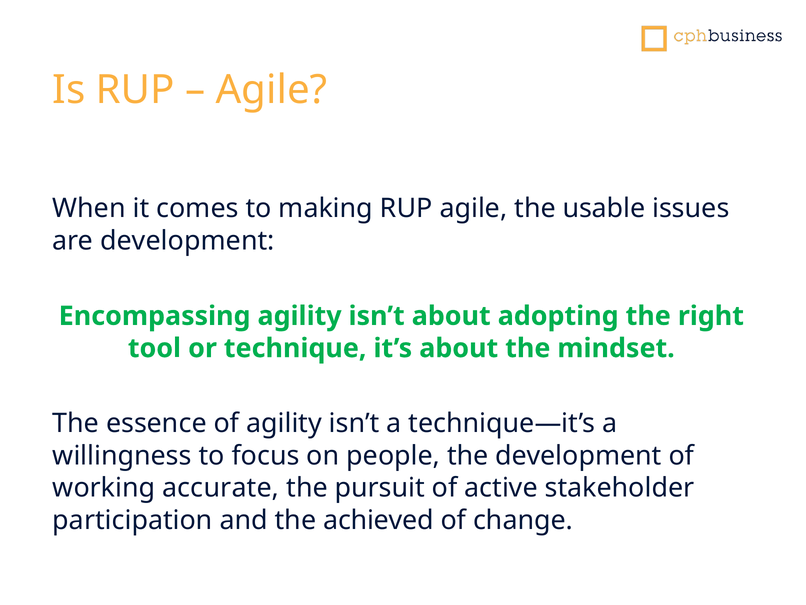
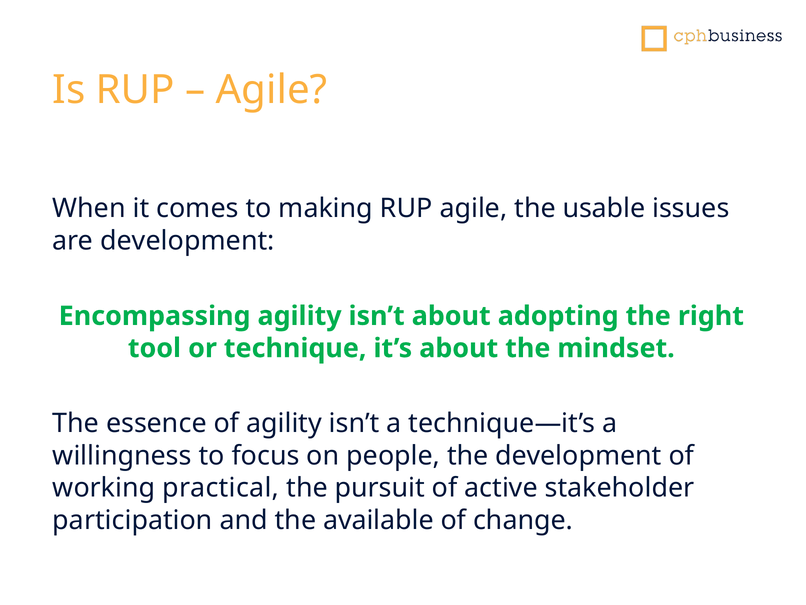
accurate: accurate -> practical (221, 488)
achieved: achieved -> available (378, 520)
